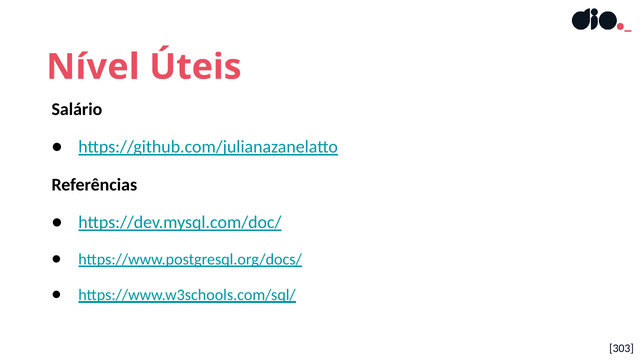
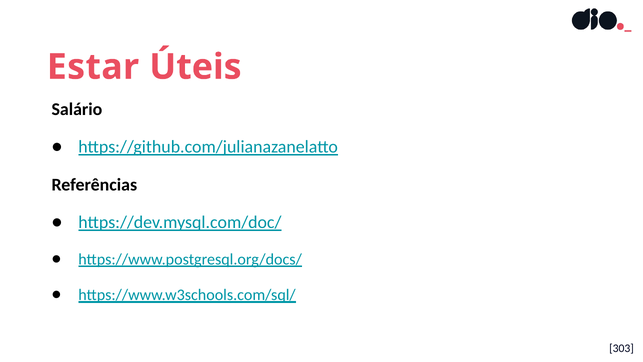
Nível: Nível -> Estar (93, 67)
